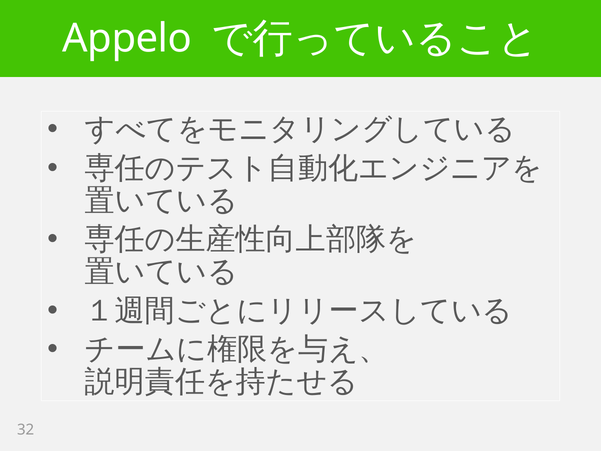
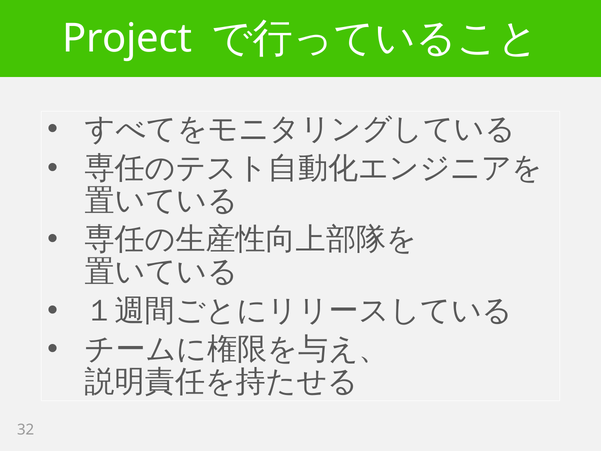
Appelo: Appelo -> Project (127, 39)
